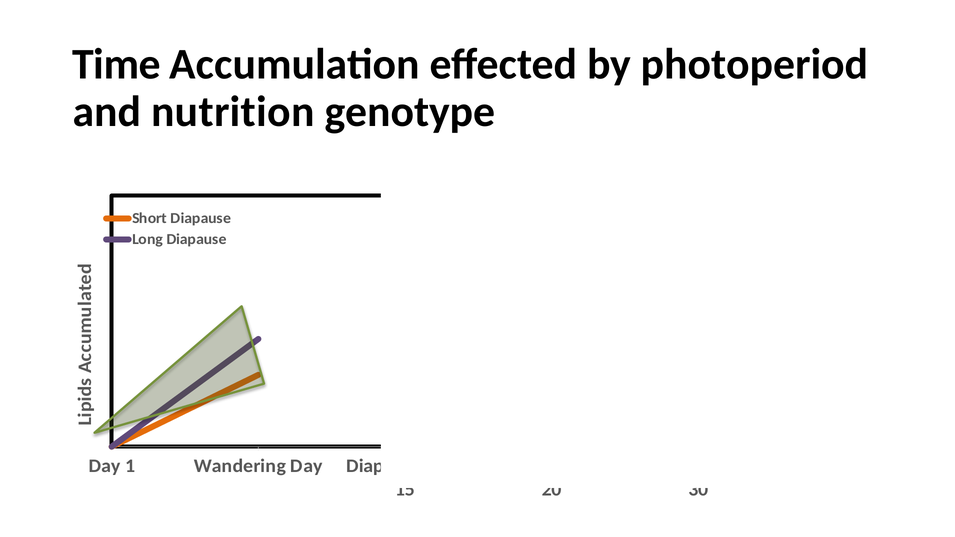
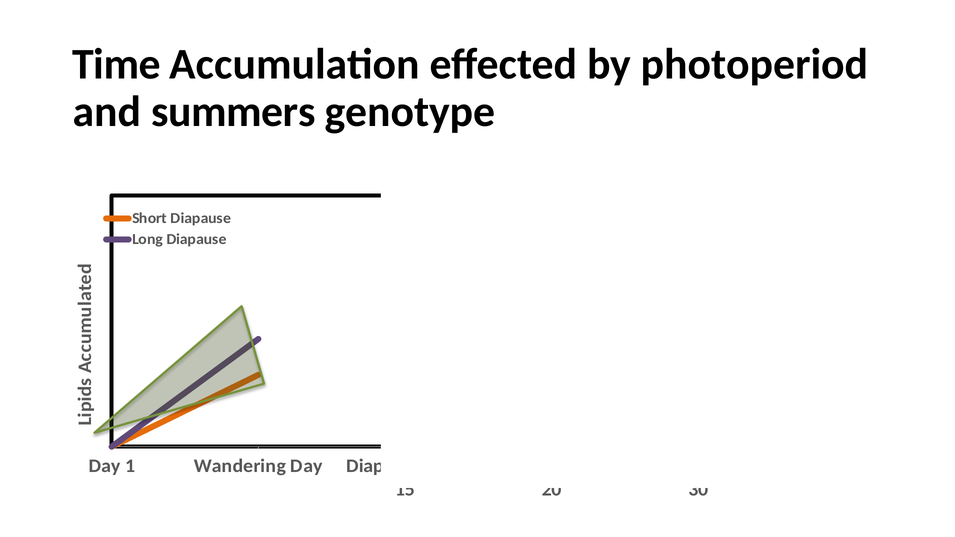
nutrition: nutrition -> summers (233, 112)
